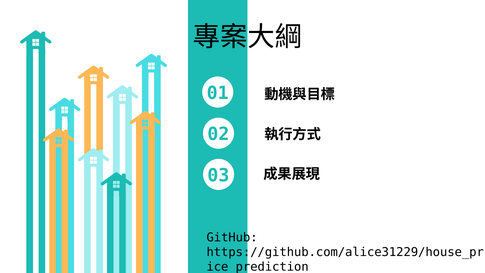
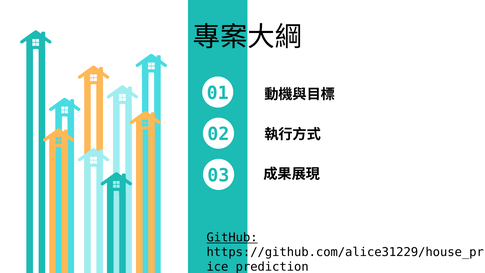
GitHub underline: none -> present (232, 237)
